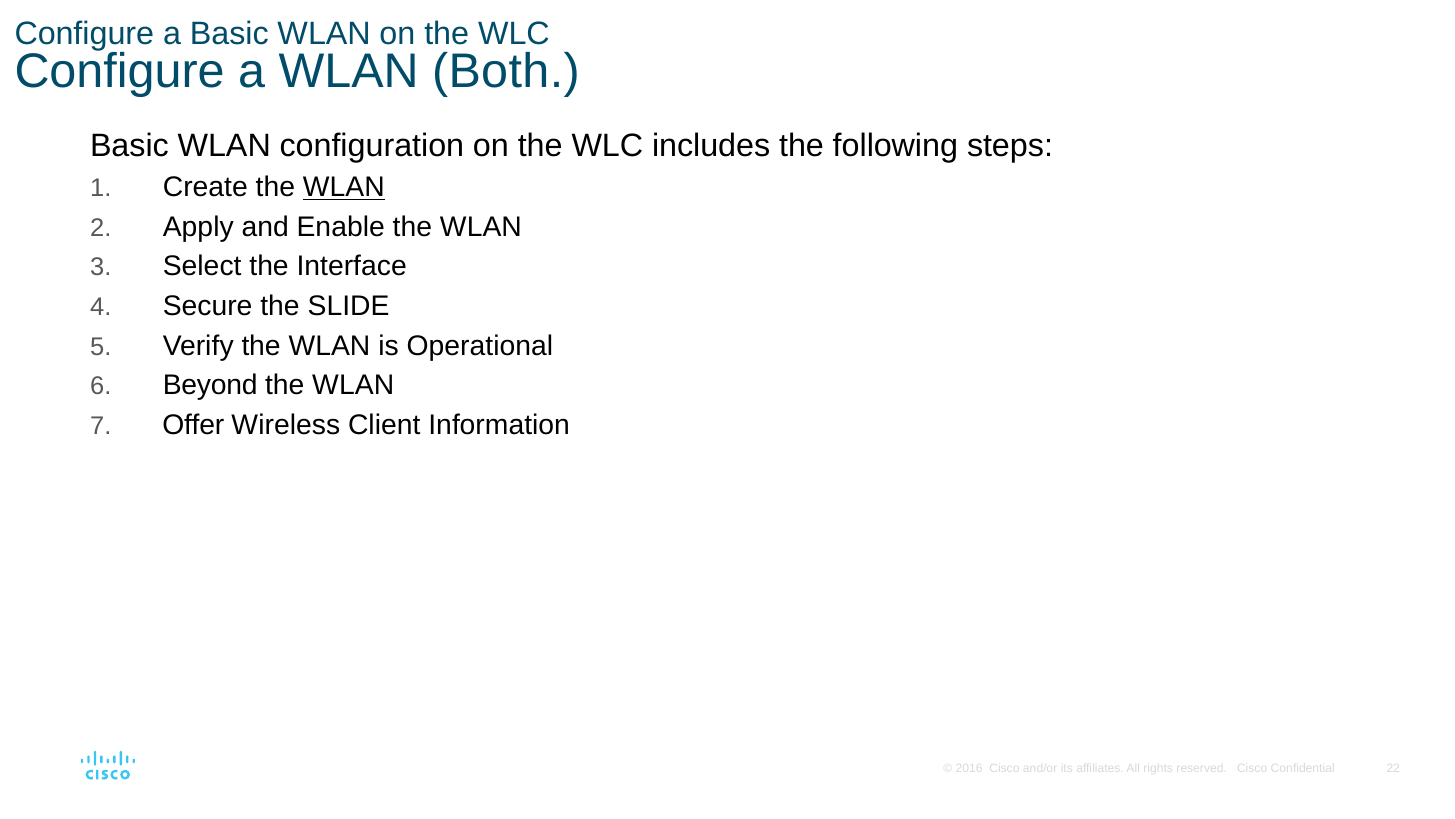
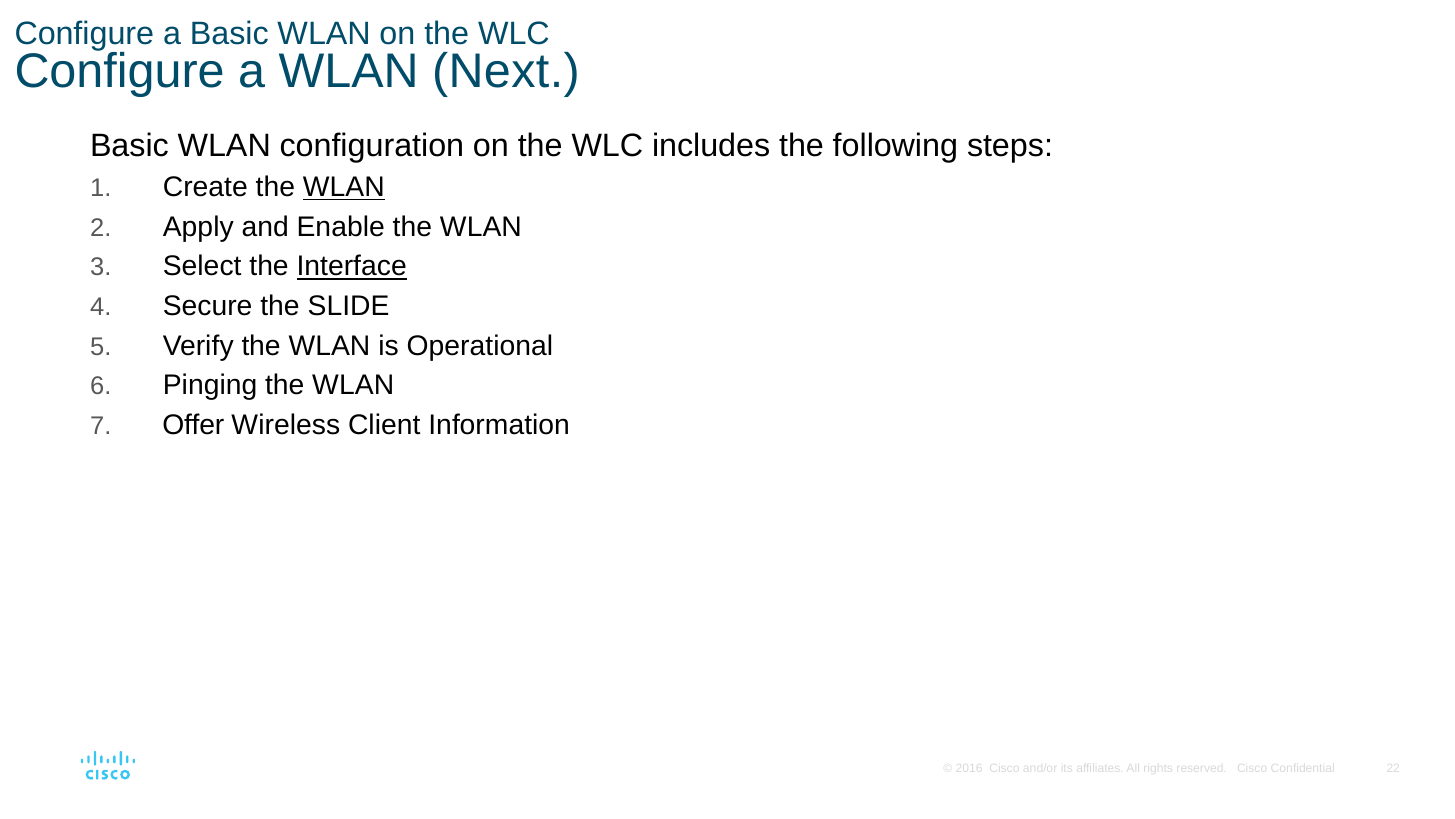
Both: Both -> Next (506, 72)
Interface underline: none -> present (352, 266)
Beyond: Beyond -> Pinging (210, 385)
